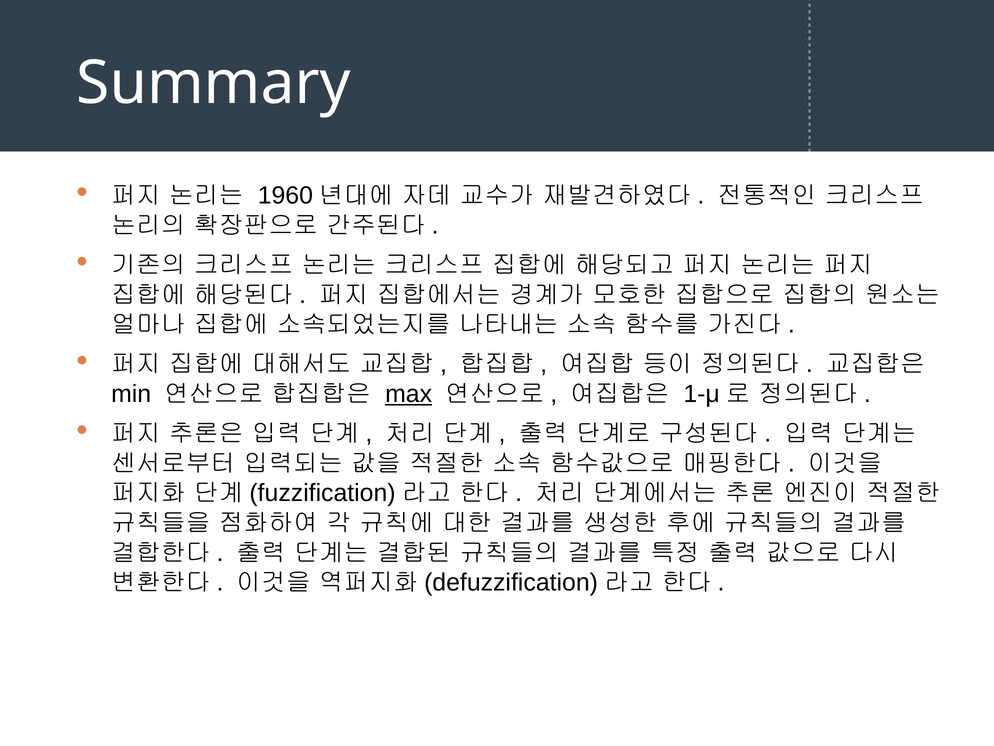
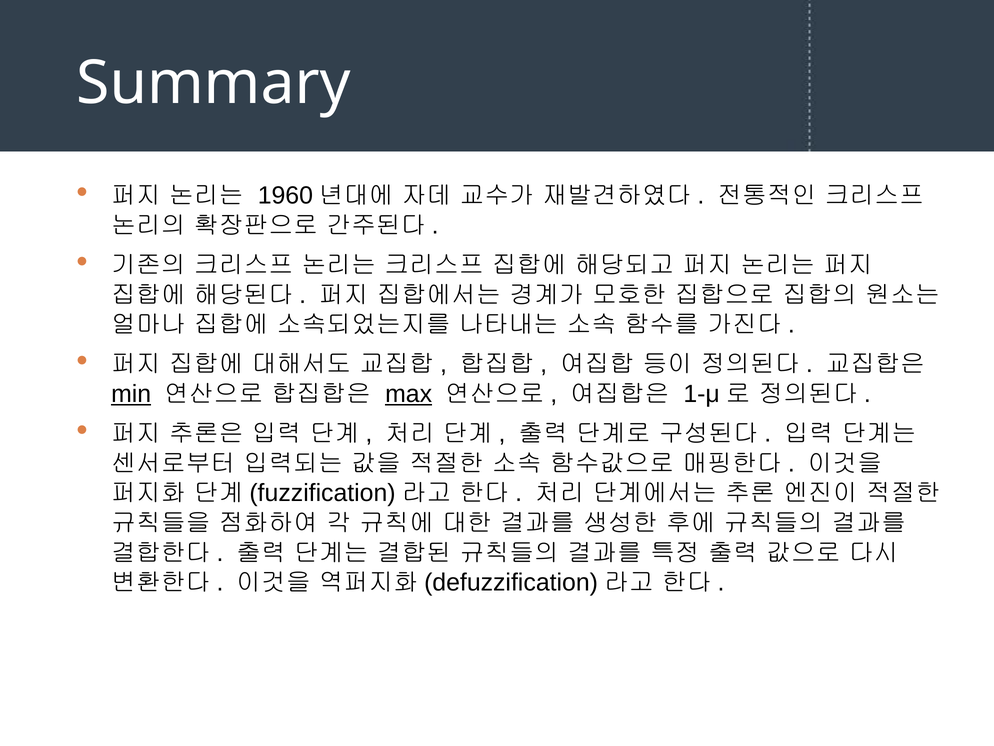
min underline: none -> present (131, 394)
